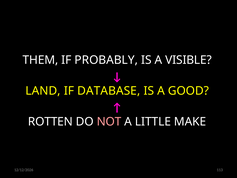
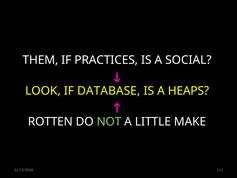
PROBABLY: PROBABLY -> PRACTICES (106, 60)
VISIBLE: VISIBLE -> SOCIAL (188, 60)
LAND: LAND -> LOOK (43, 91)
GOOD: GOOD -> HEAPS (188, 91)
NOT colour: pink -> light green (109, 122)
